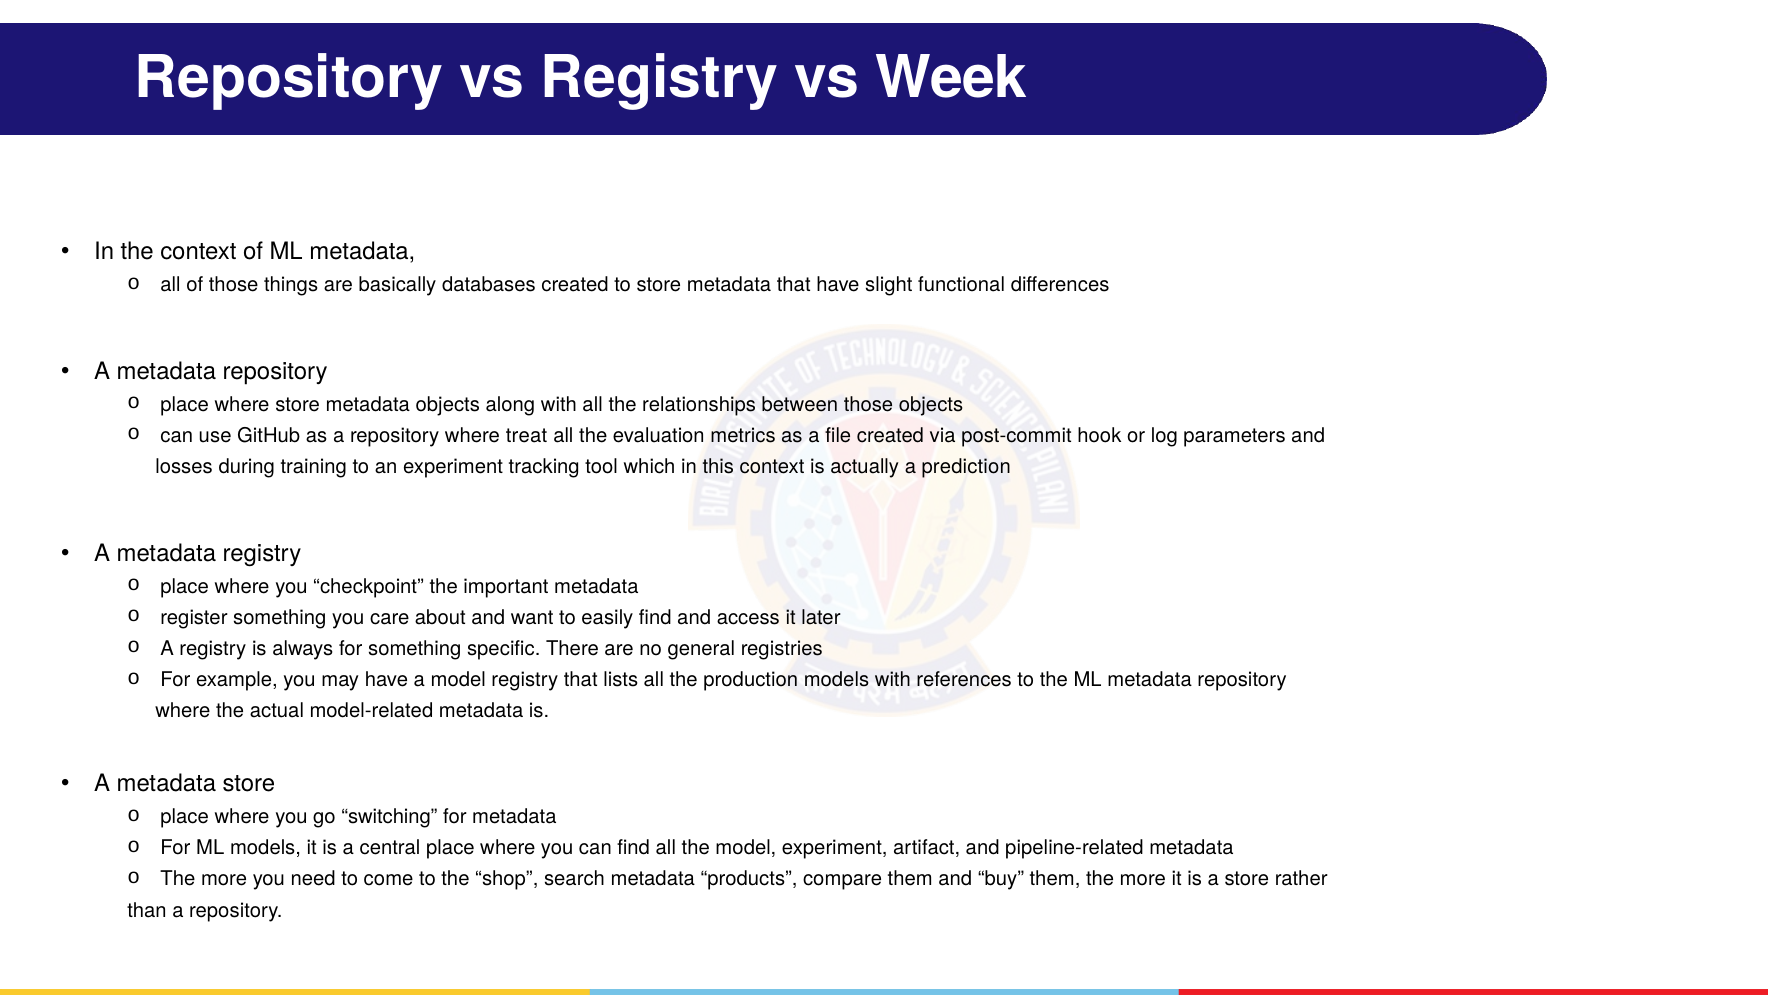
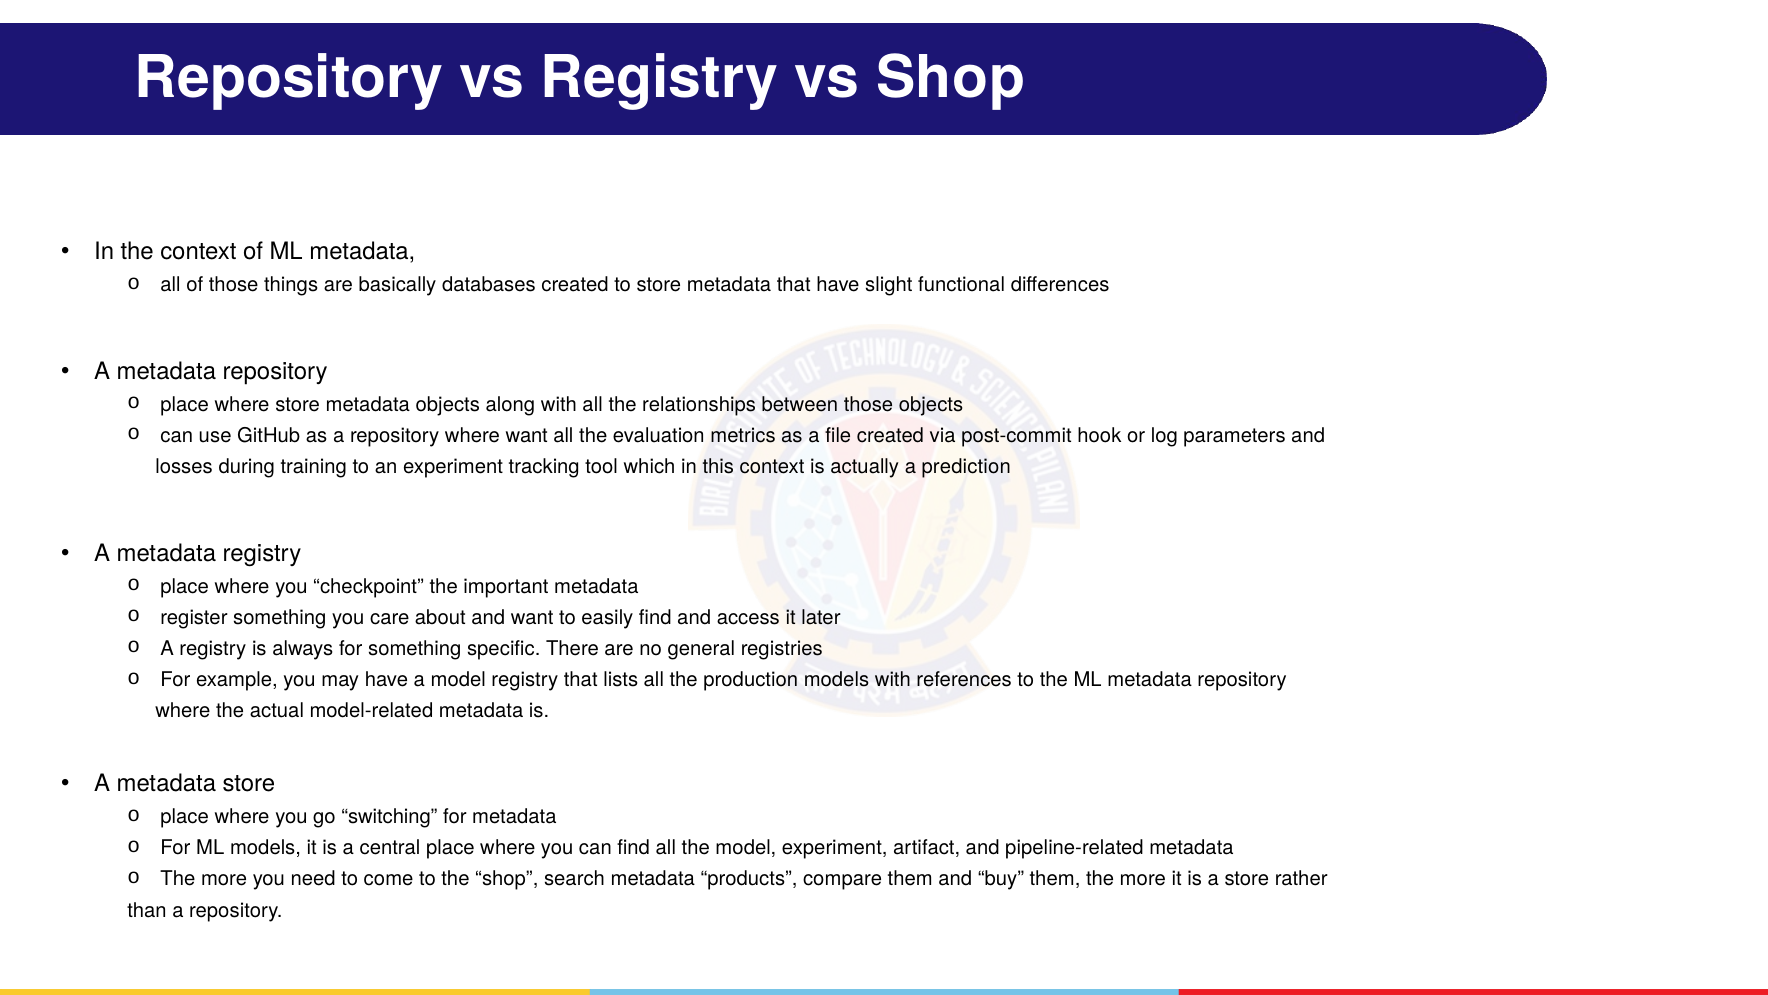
vs Week: Week -> Shop (951, 78)
where treat: treat -> want (527, 435)
